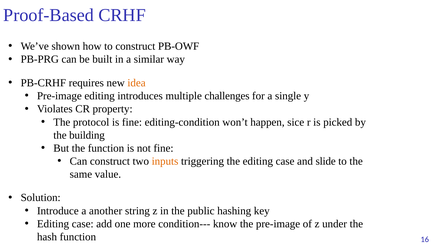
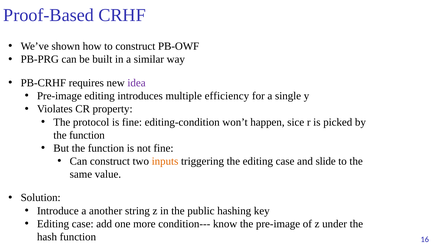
idea colour: orange -> purple (137, 83)
challenges: challenges -> efficiency (227, 96)
building: building -> function (87, 135)
